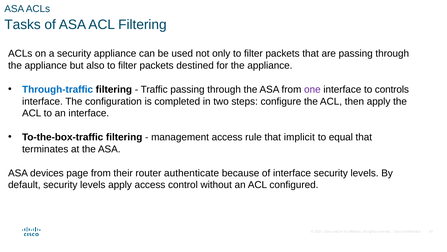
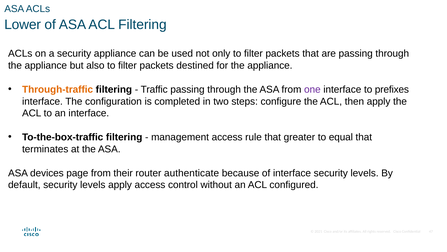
Tasks: Tasks -> Lower (23, 25)
Through-traffic colour: blue -> orange (58, 89)
controls: controls -> prefixes (392, 89)
implicit: implicit -> greater (299, 137)
